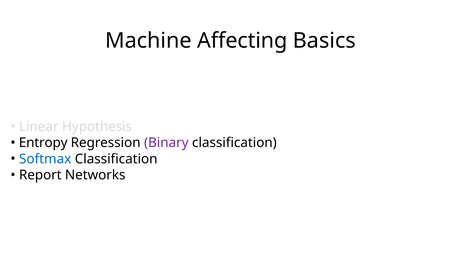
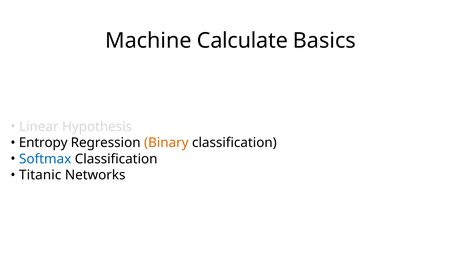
Affecting: Affecting -> Calculate (242, 41)
Binary colour: purple -> orange (166, 142)
Report: Report -> Titanic (40, 175)
